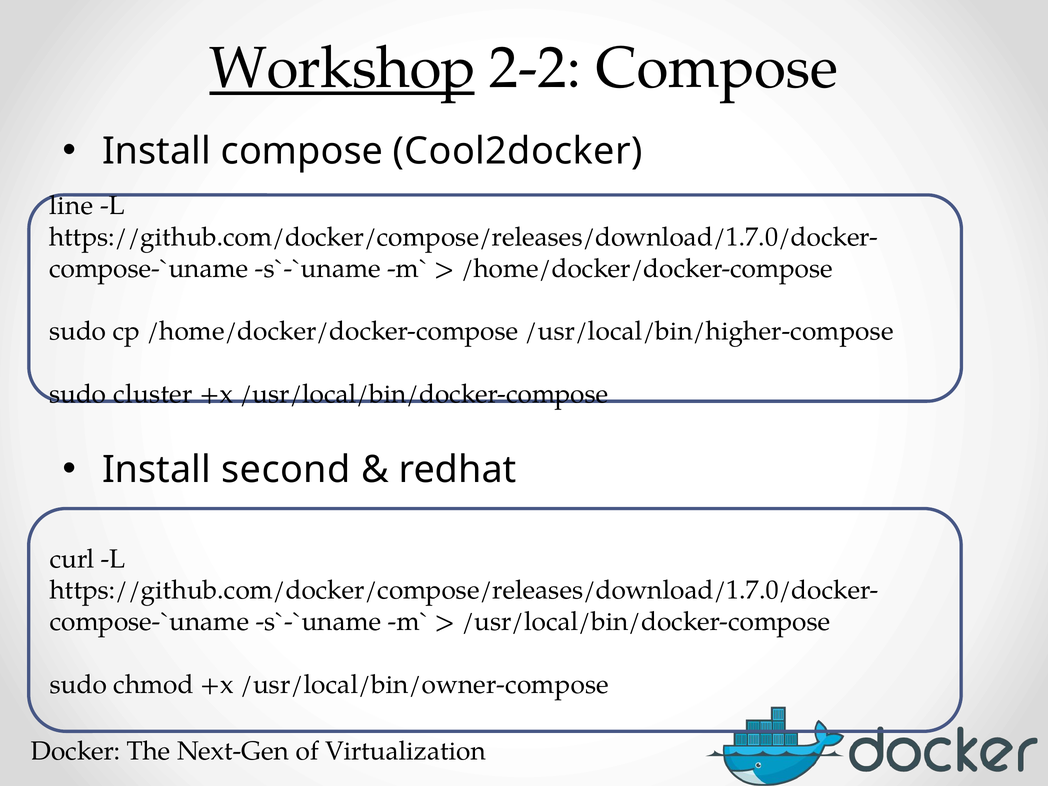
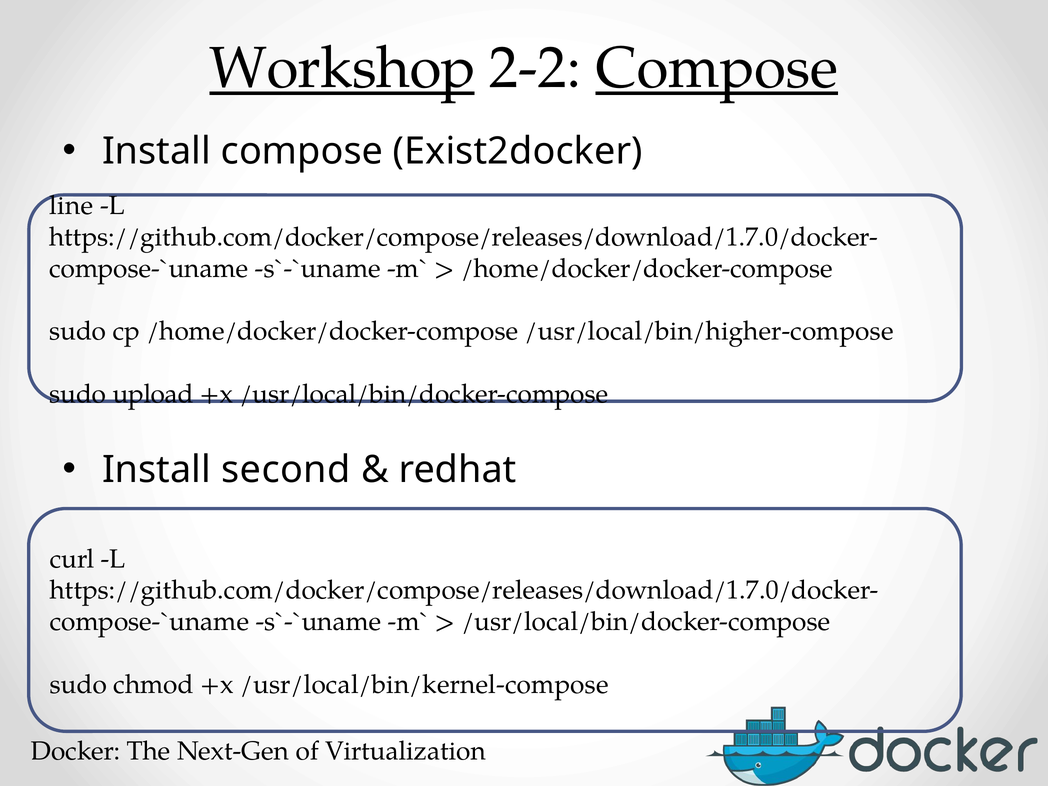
Compose underline: none -> present (717, 68)
Cool2docker: Cool2docker -> Exist2docker (518, 151)
cluster: cluster -> upload (153, 394)
/usr/local/bin/owner-compose: /usr/local/bin/owner-compose -> /usr/local/bin/kernel-compose (424, 685)
